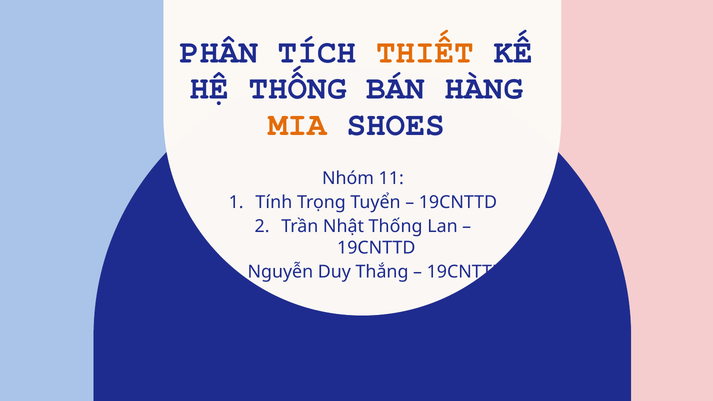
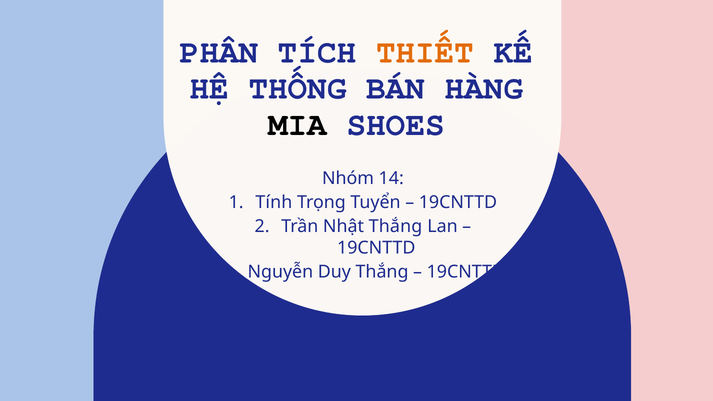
MIA colour: orange -> black (298, 124)
11: 11 -> 14 (391, 178)
Nhật Thống: Thống -> Thắng (396, 227)
